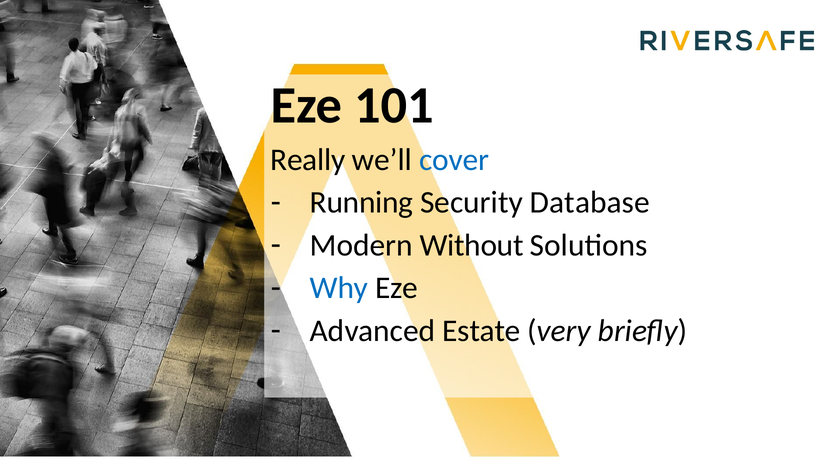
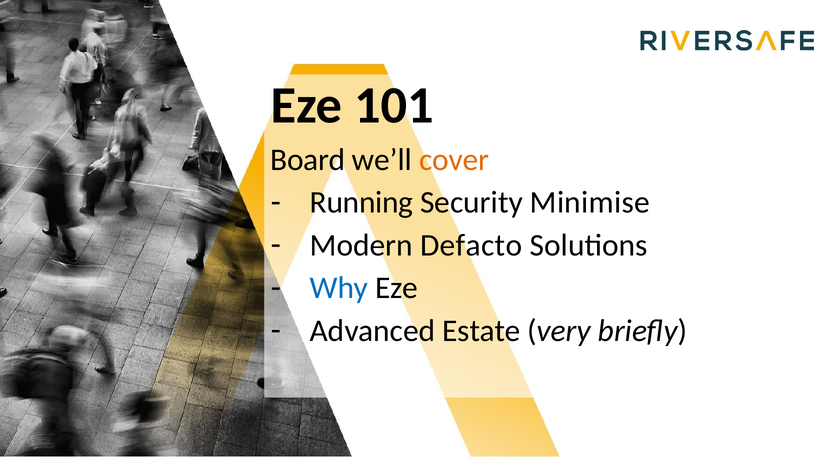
Really: Really -> Board (308, 160)
cover colour: blue -> orange (454, 160)
Database: Database -> Minimise (590, 202)
Without: Without -> Defacto (471, 245)
